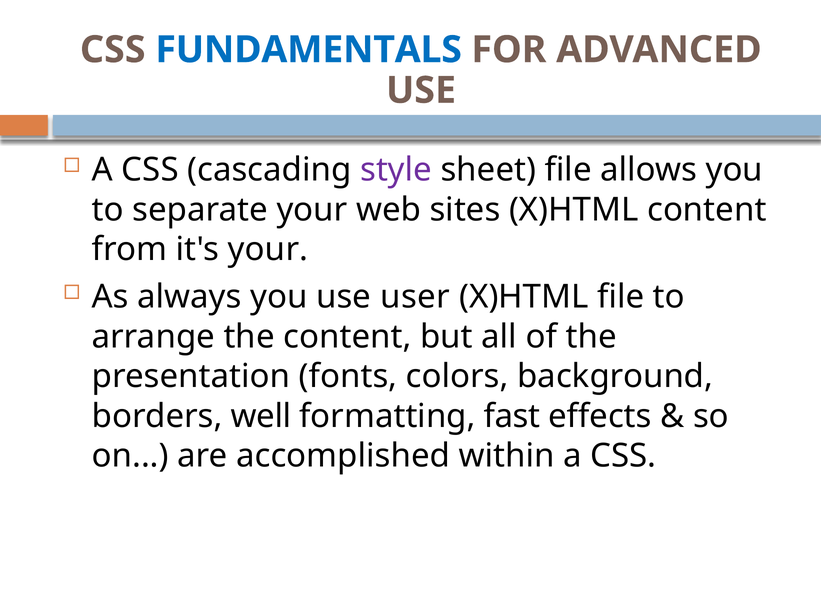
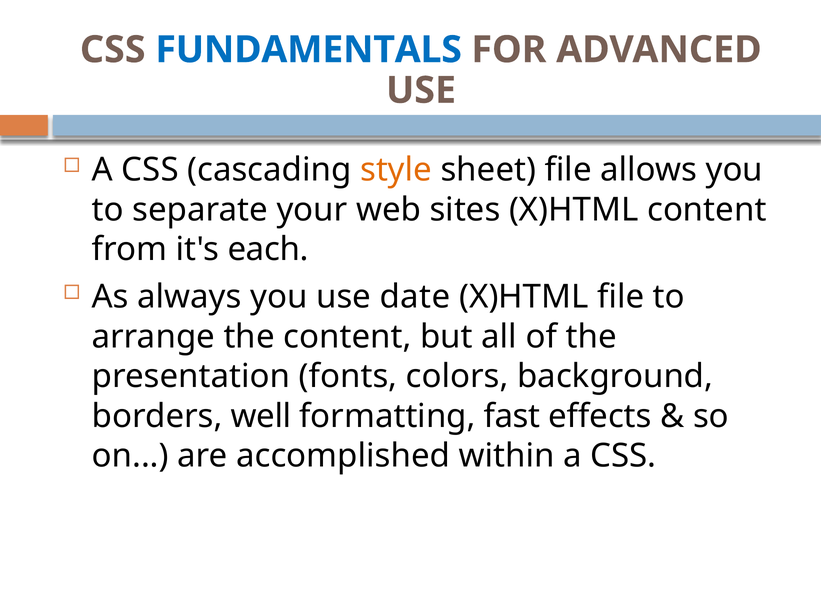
style colour: purple -> orange (396, 170)
it's your: your -> each (268, 249)
user: user -> date (415, 297)
